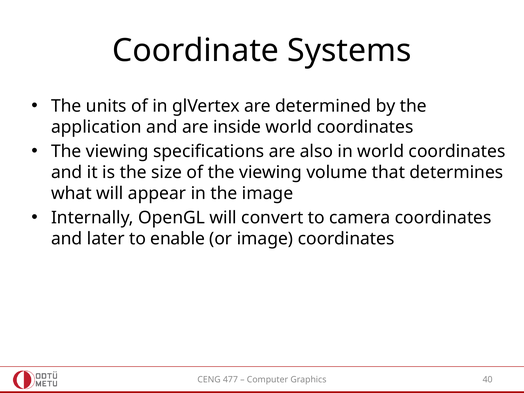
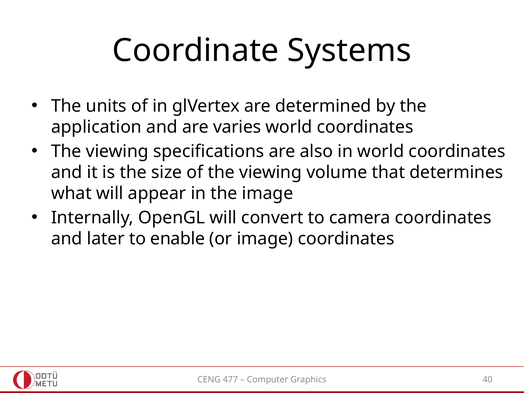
inside: inside -> varies (237, 127)
